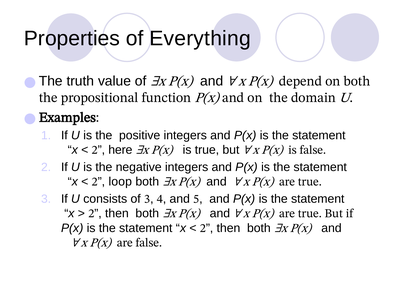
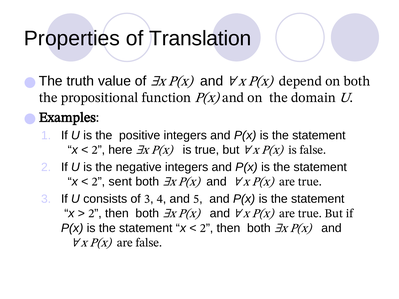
Everything: Everything -> Translation (200, 38)
loop: loop -> sent (120, 182)
